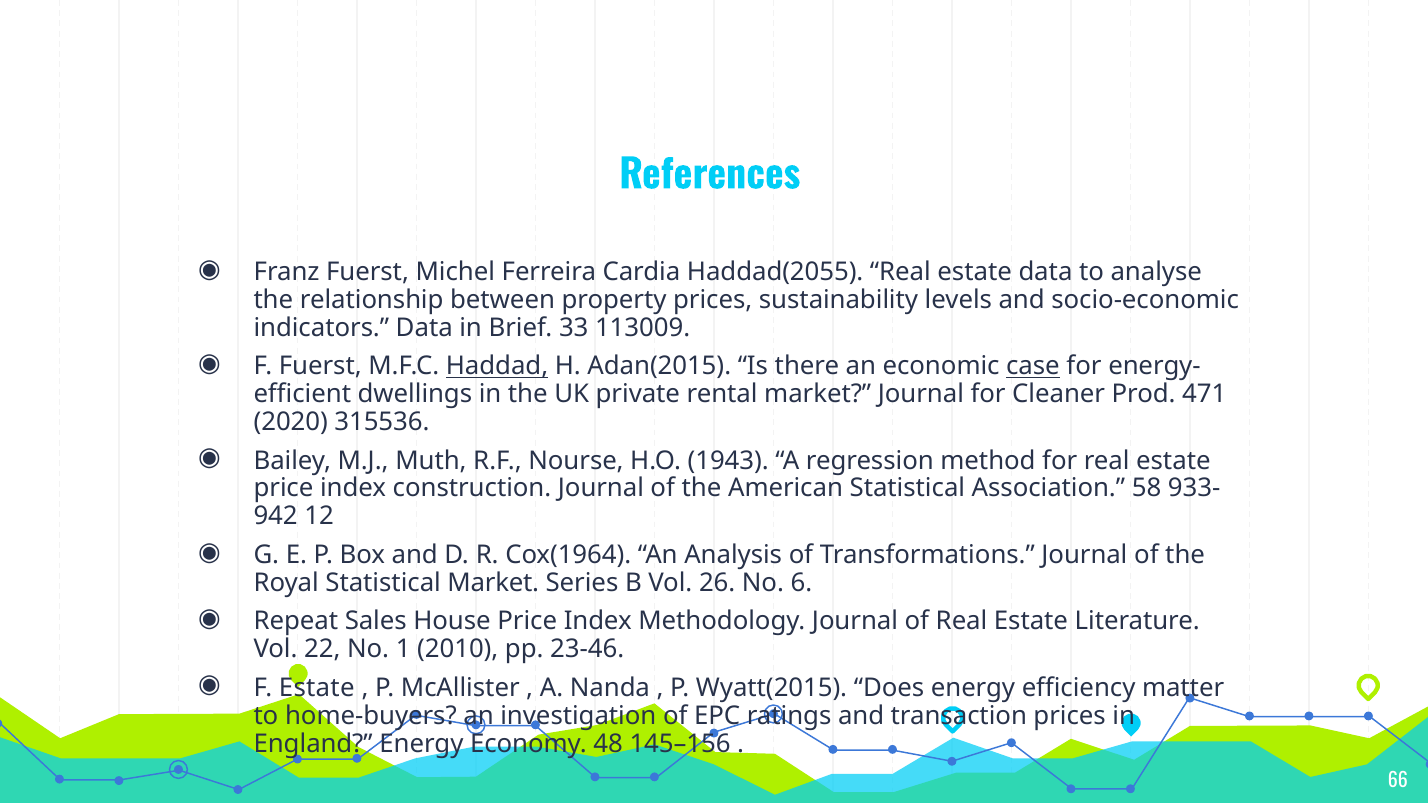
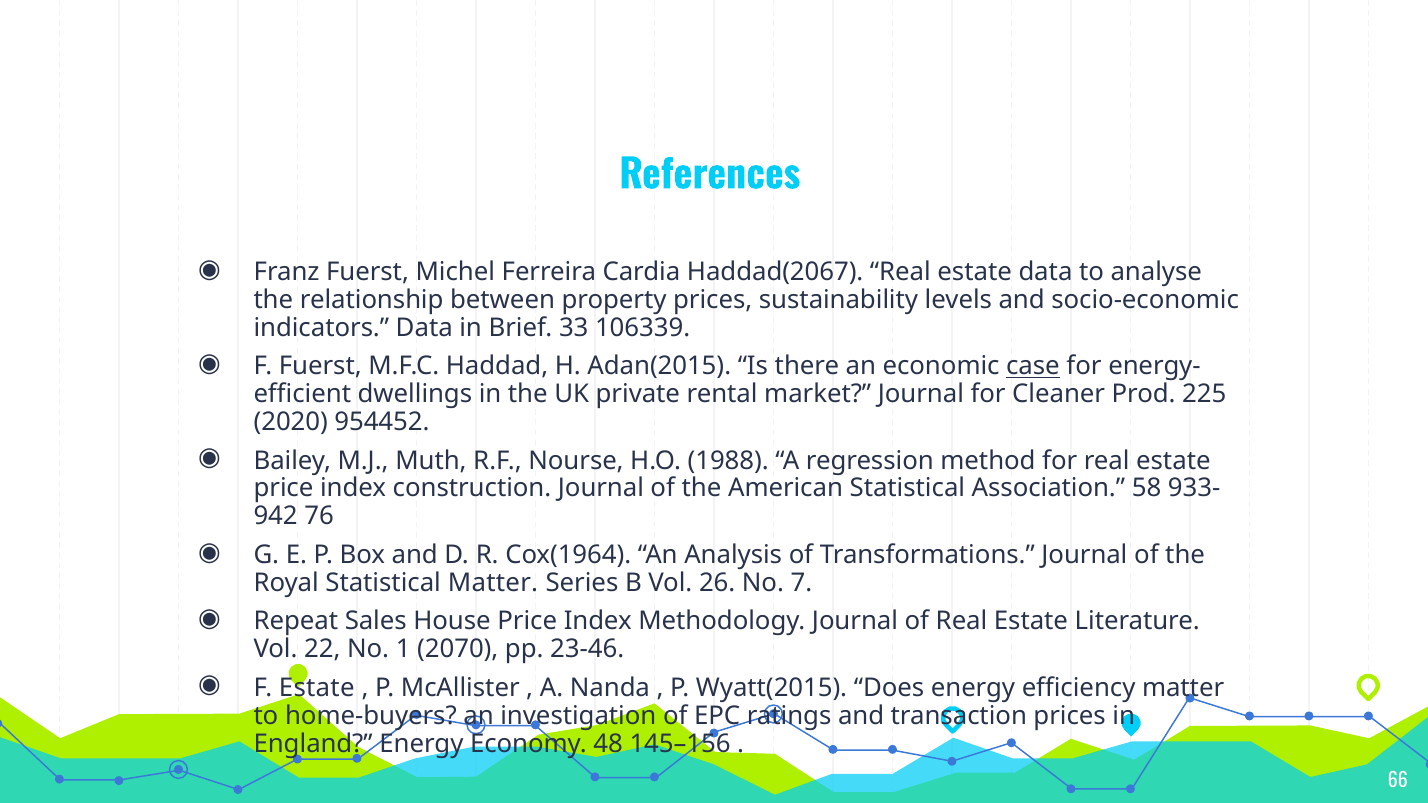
Haddad(2055: Haddad(2055 -> Haddad(2067 (775, 272)
113009: 113009 -> 106339 (643, 328)
Haddad underline: present -> none (497, 366)
471: 471 -> 225 (1204, 394)
315536: 315536 -> 954452 (382, 422)
1943: 1943 -> 1988 (728, 461)
12: 12 -> 76 (319, 517)
Statistical Market: Market -> Matter (493, 583)
6: 6 -> 7 (802, 583)
2010: 2010 -> 2070 (458, 649)
